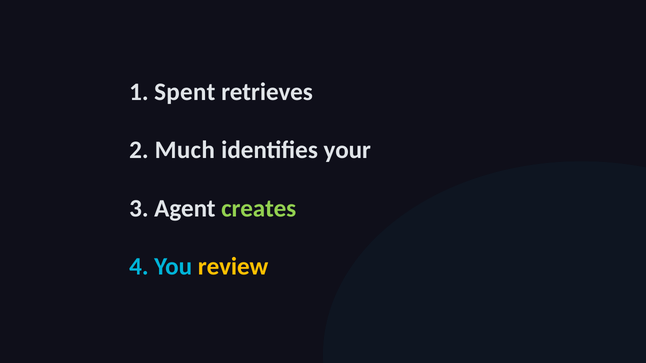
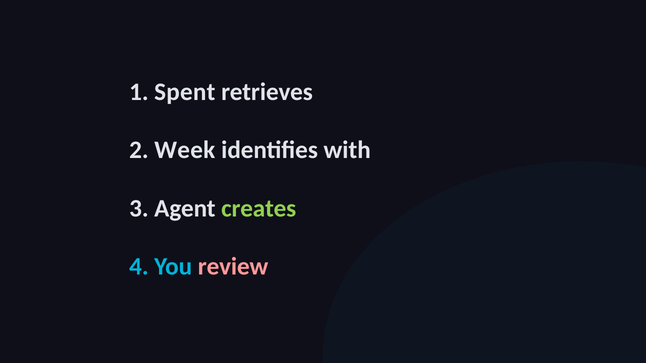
Much: Much -> Week (185, 150)
your: your -> with (347, 150)
review colour: yellow -> pink (233, 267)
